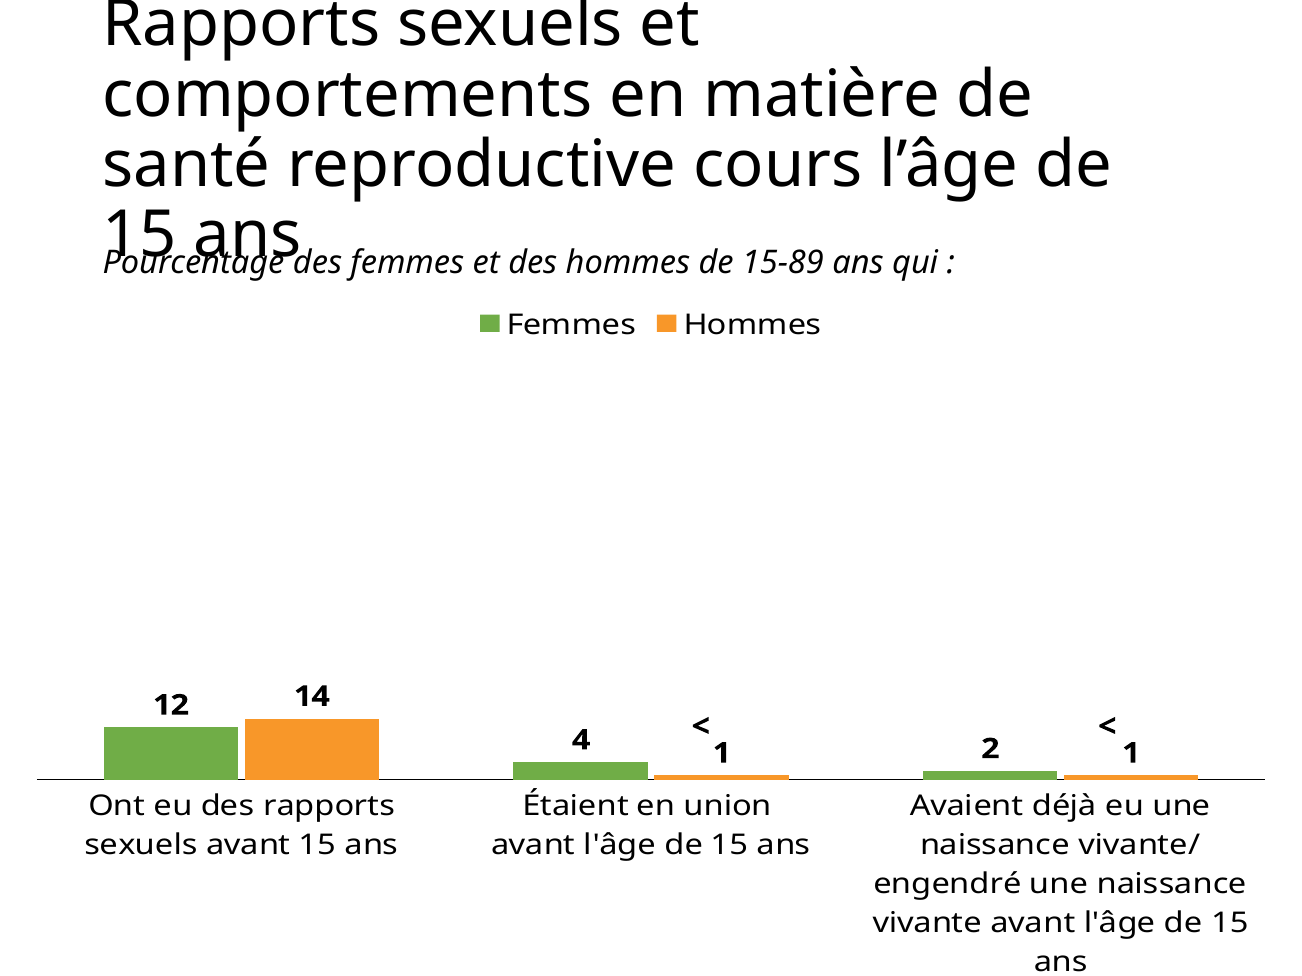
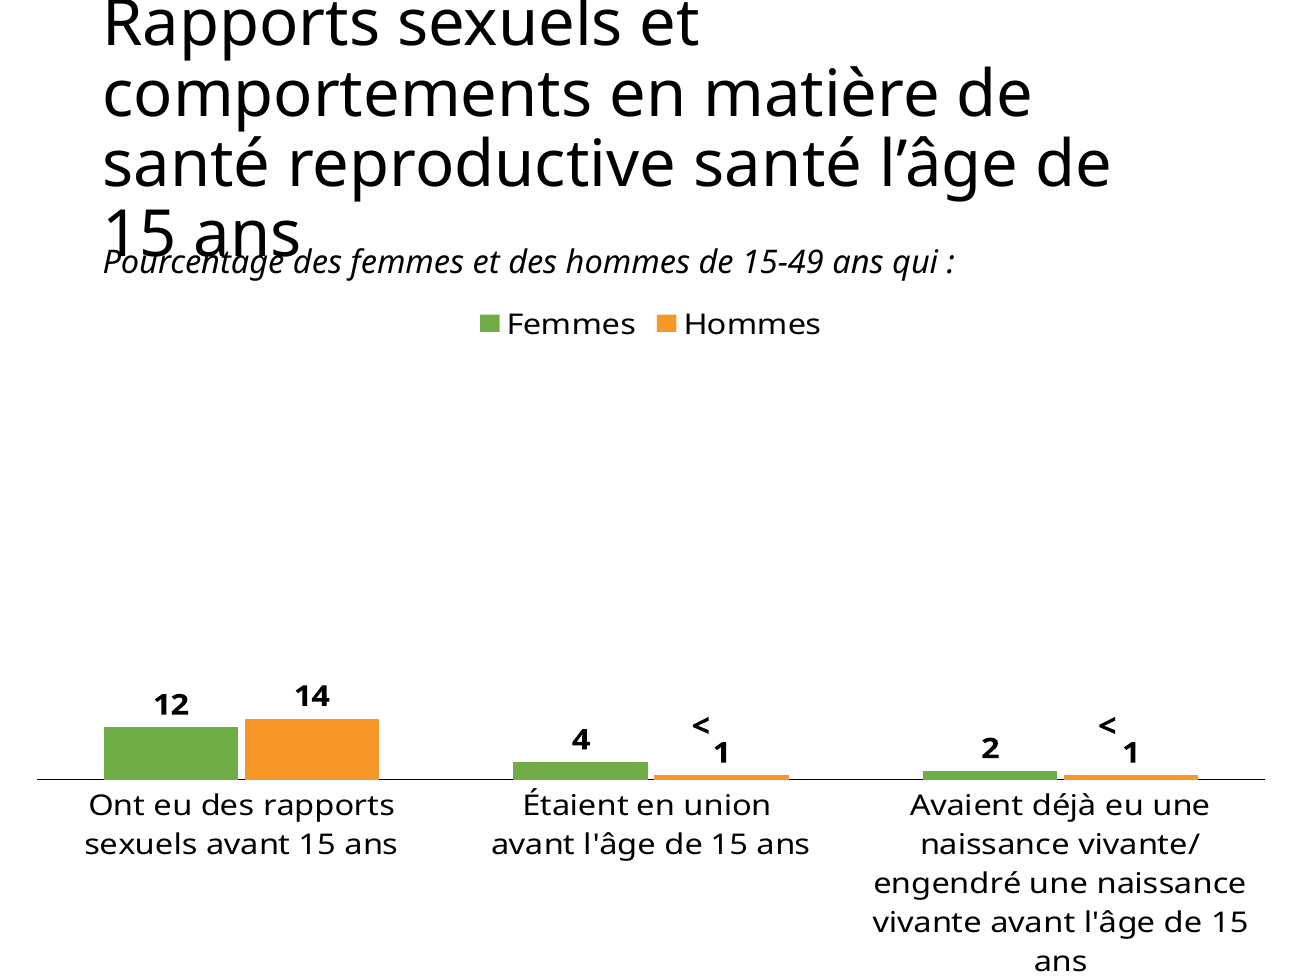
reproductive cours: cours -> santé (778, 165)
15-89: 15-89 -> 15-49 (783, 263)
